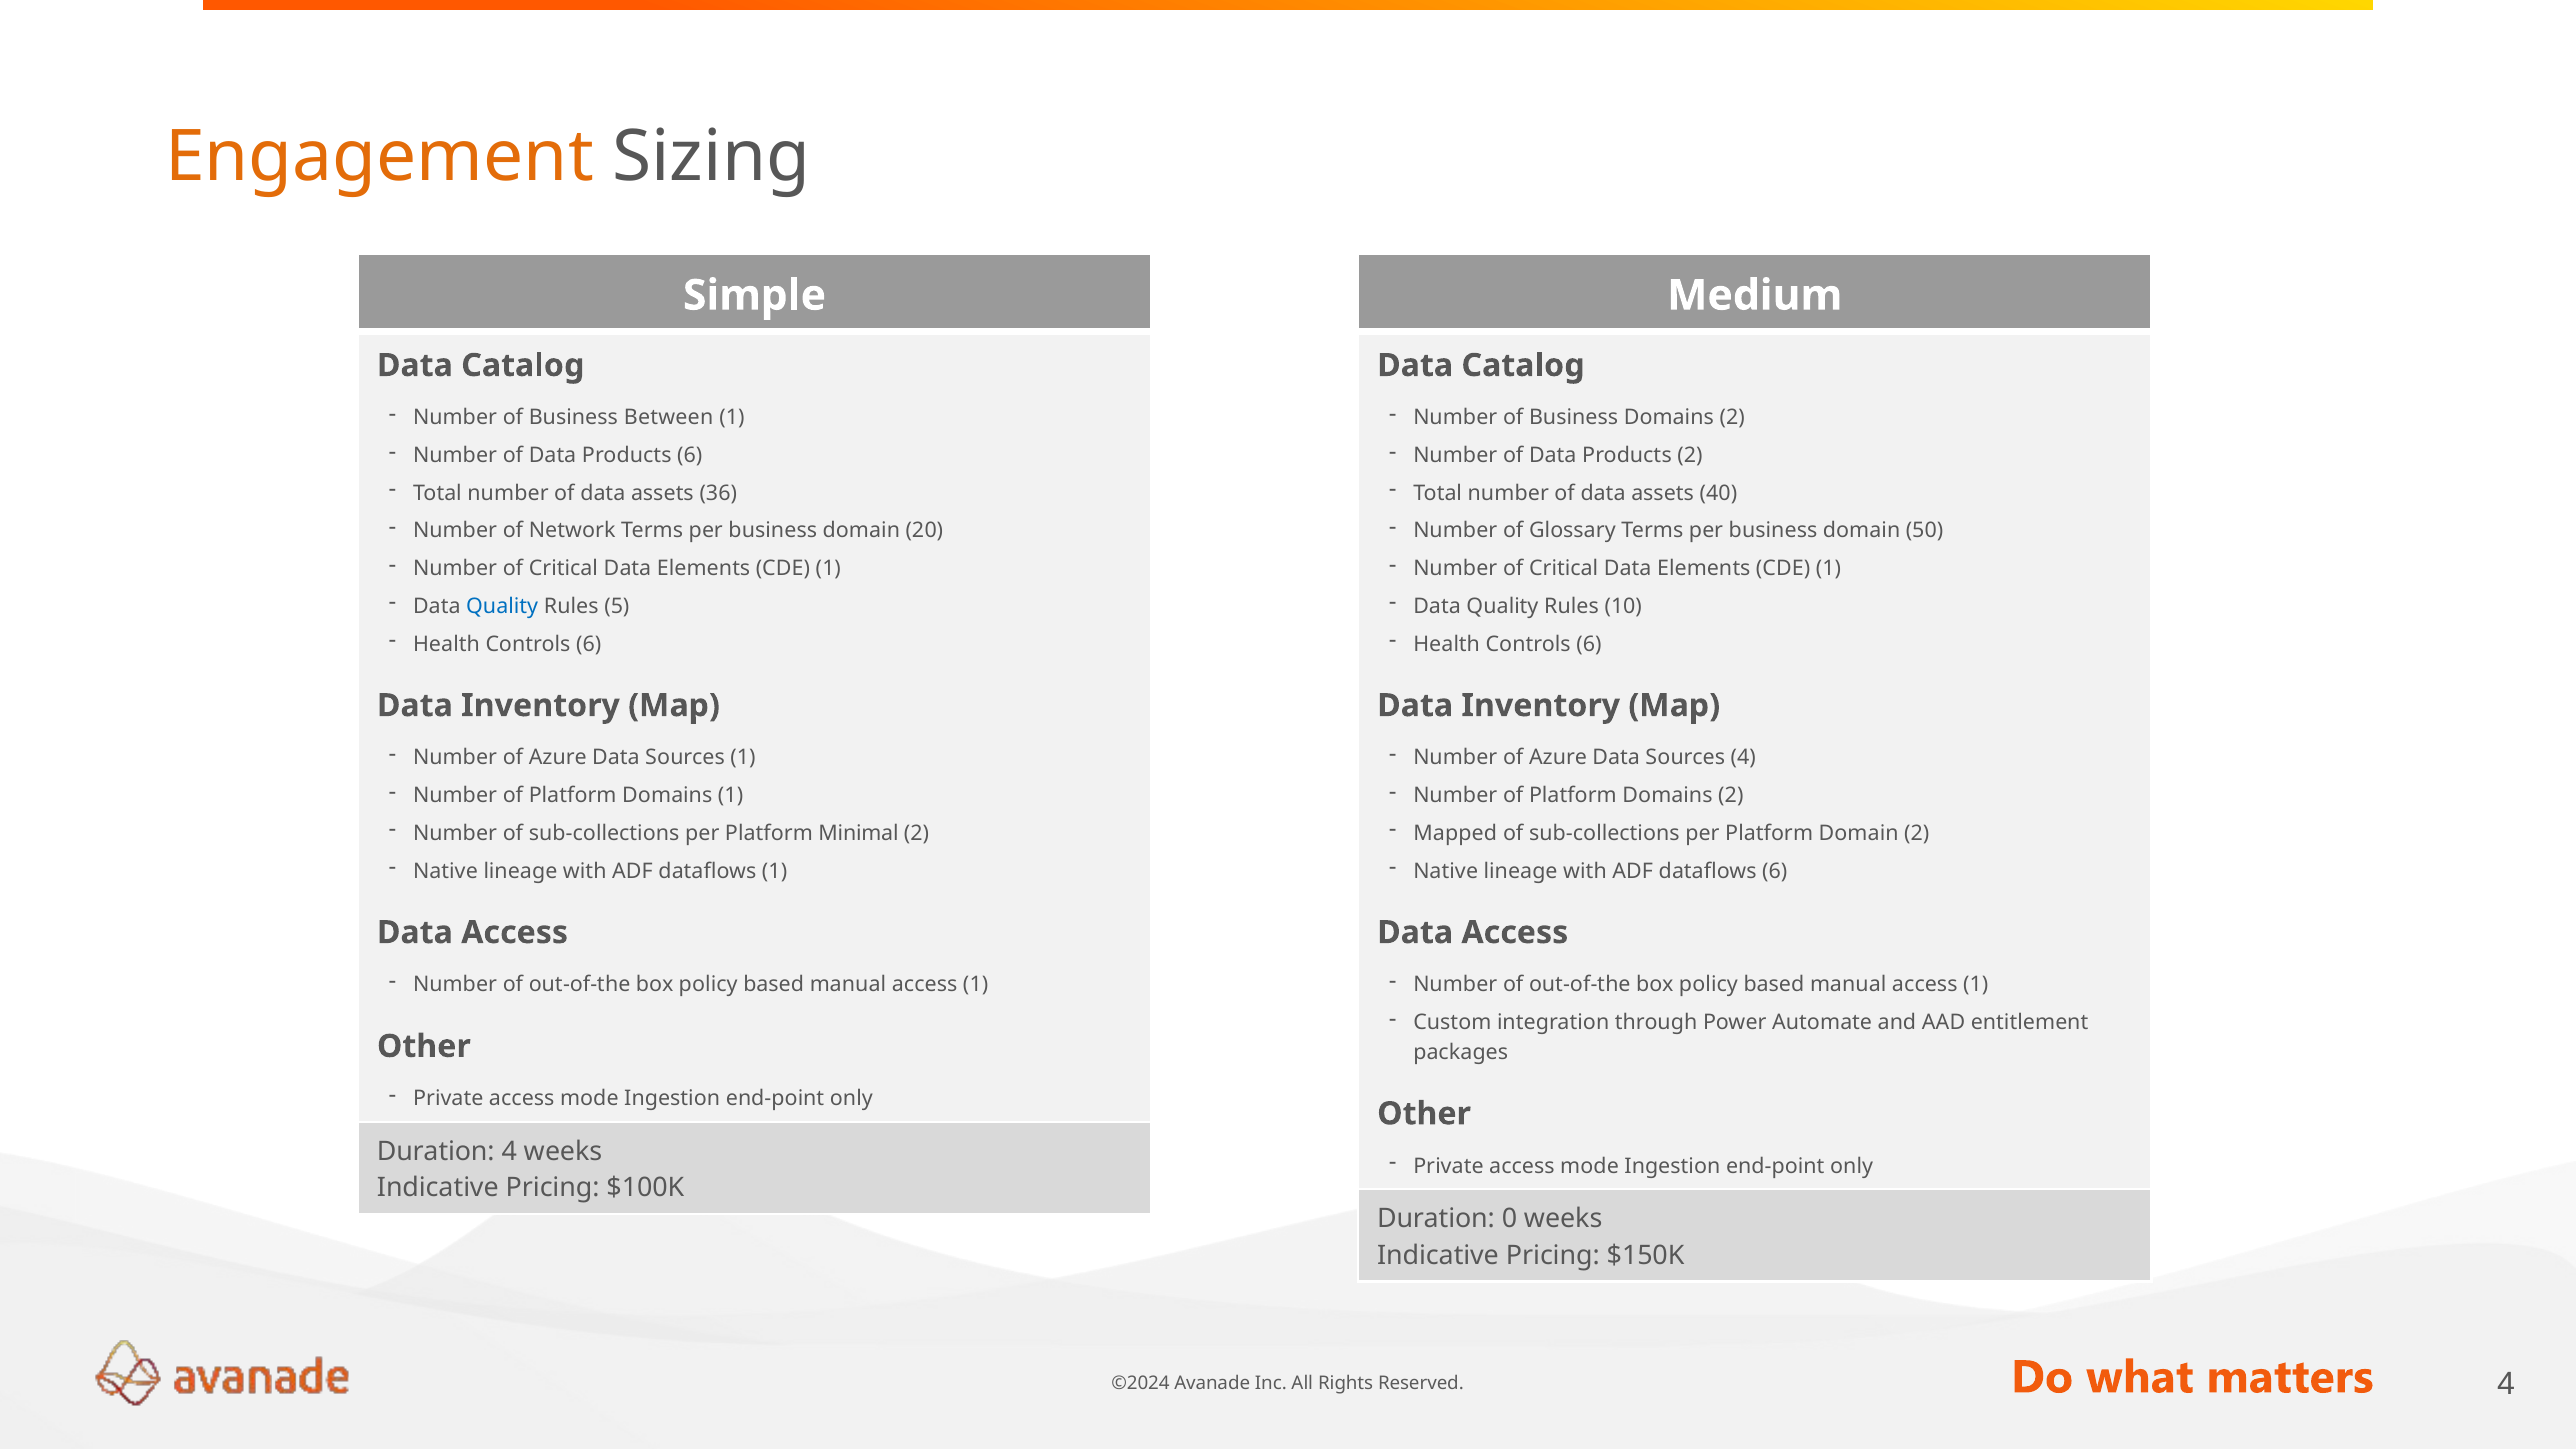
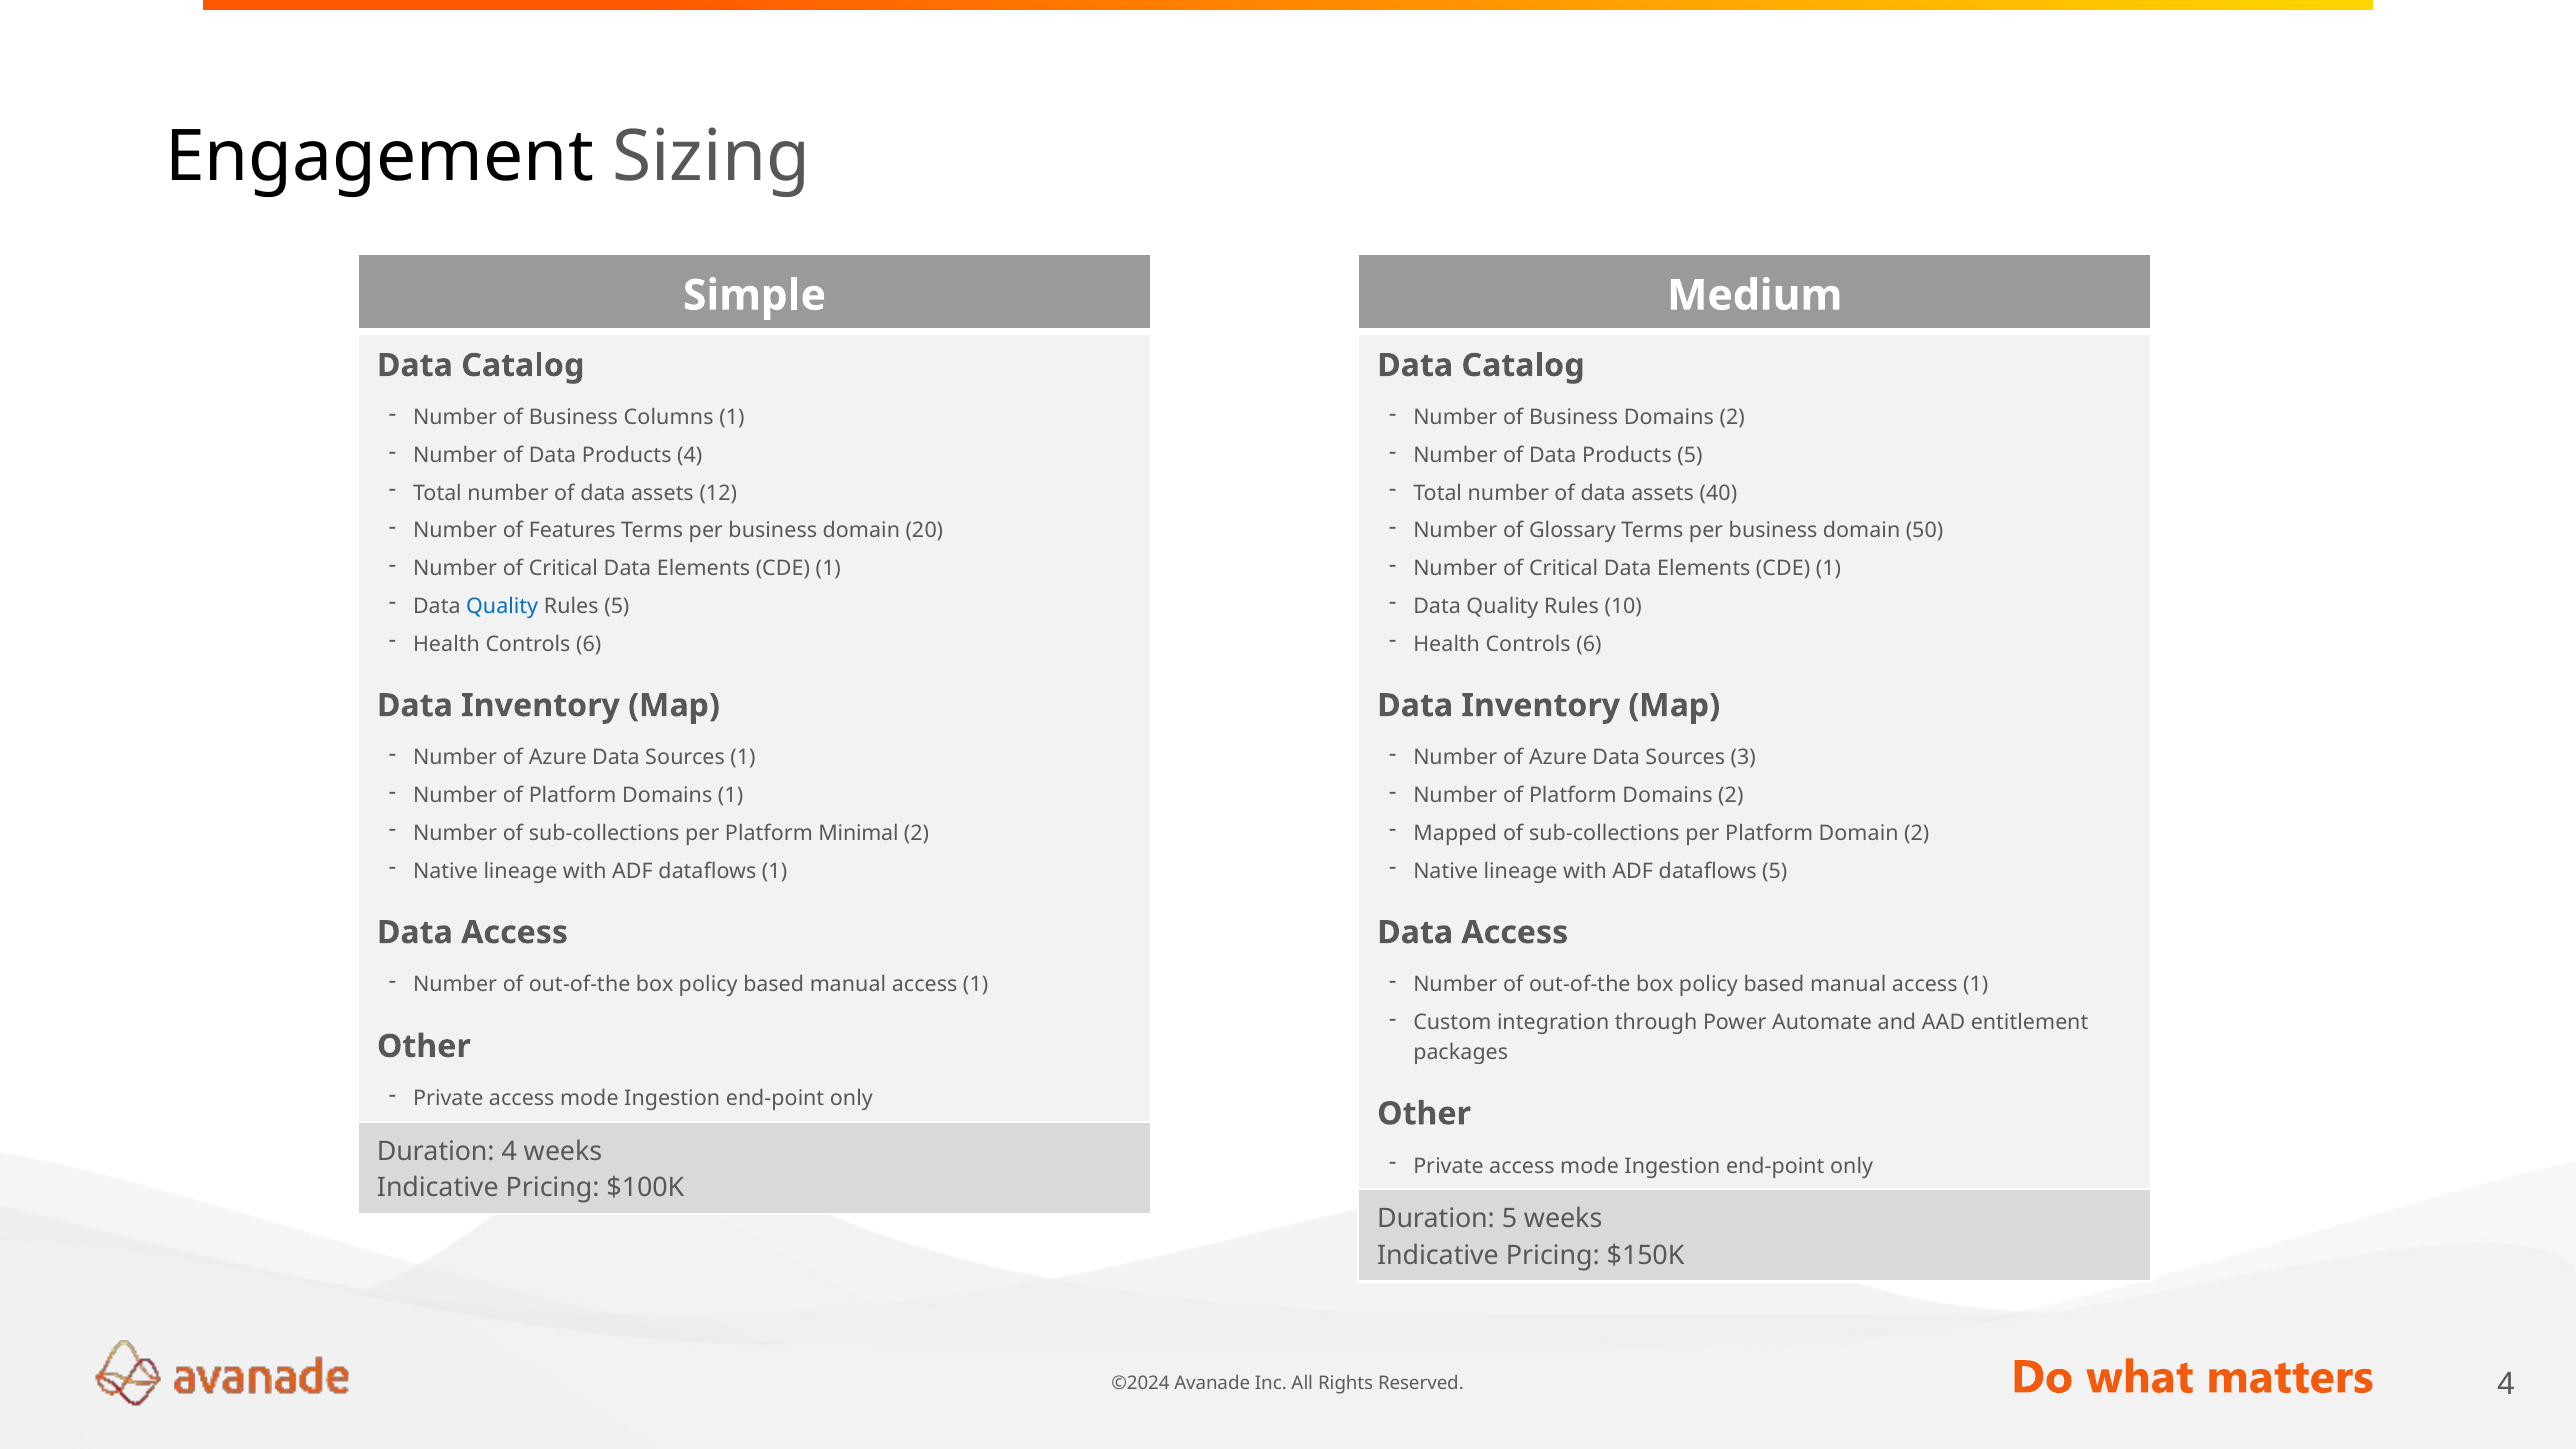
Engagement colour: orange -> black (379, 157)
Between: Between -> Columns (669, 418)
Products 6: 6 -> 4 (690, 455)
Products 2: 2 -> 5 (1690, 455)
36: 36 -> 12 (718, 493)
Network: Network -> Features (572, 531)
Sources 4: 4 -> 3 (1743, 758)
dataflows 6: 6 -> 5 (1775, 871)
Duration 0: 0 -> 5 (1509, 1219)
